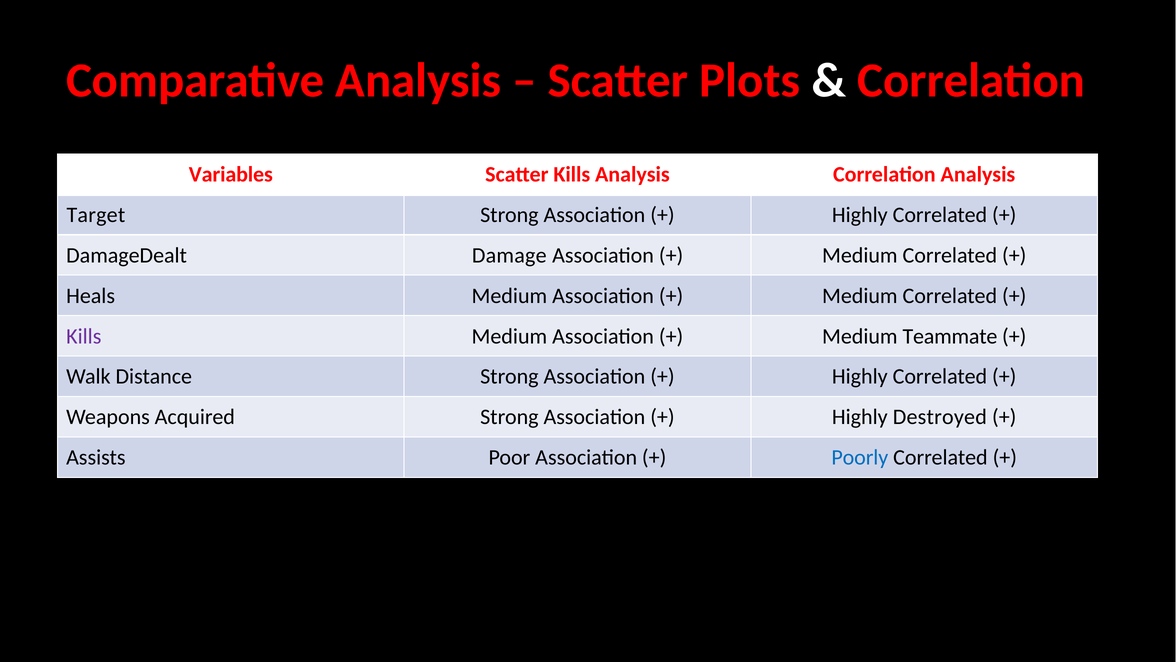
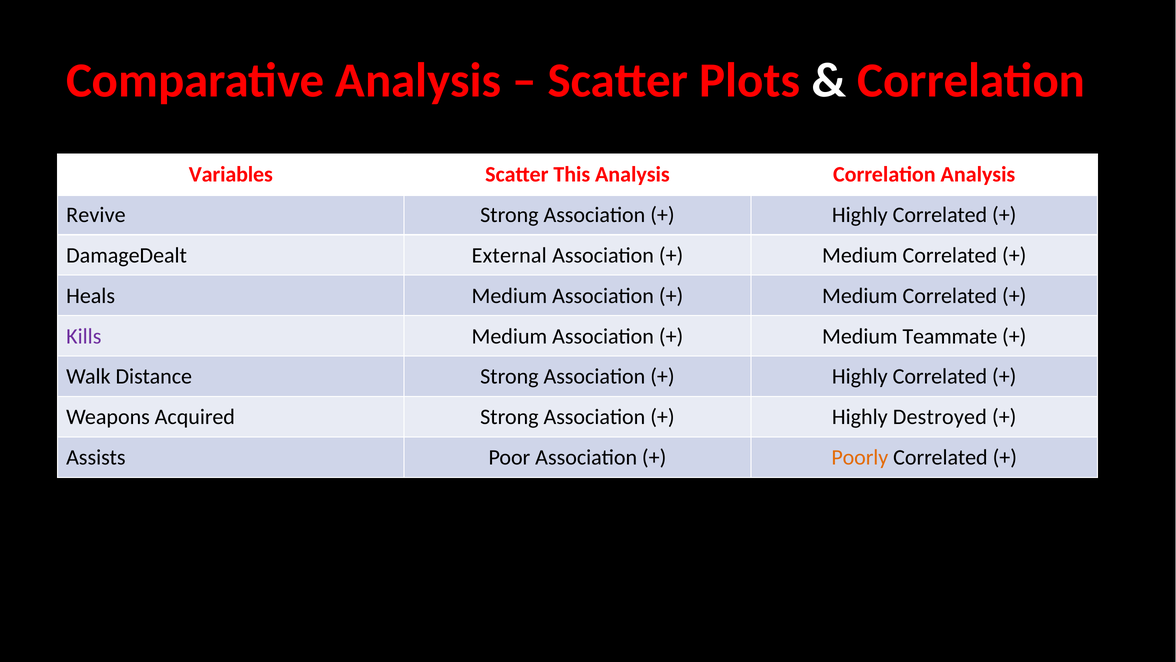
Scatter Kills: Kills -> This (572, 174)
Target: Target -> Revive (96, 215)
Damage: Damage -> External (509, 255)
Poorly colour: blue -> orange (860, 457)
